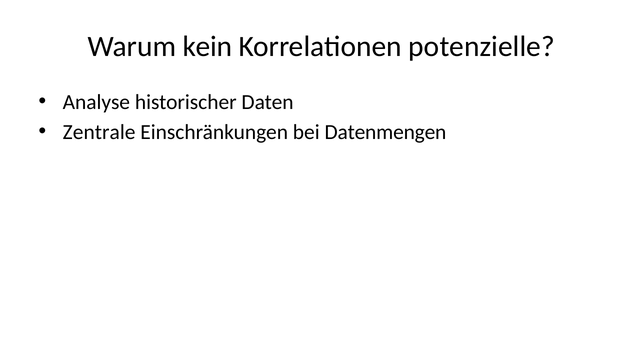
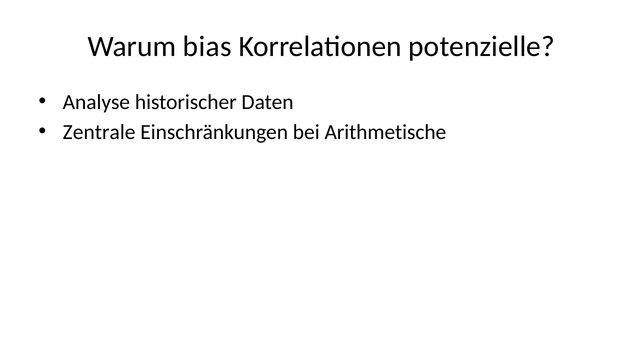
kein: kein -> bias (207, 47)
Datenmengen: Datenmengen -> Arithmetische (385, 132)
